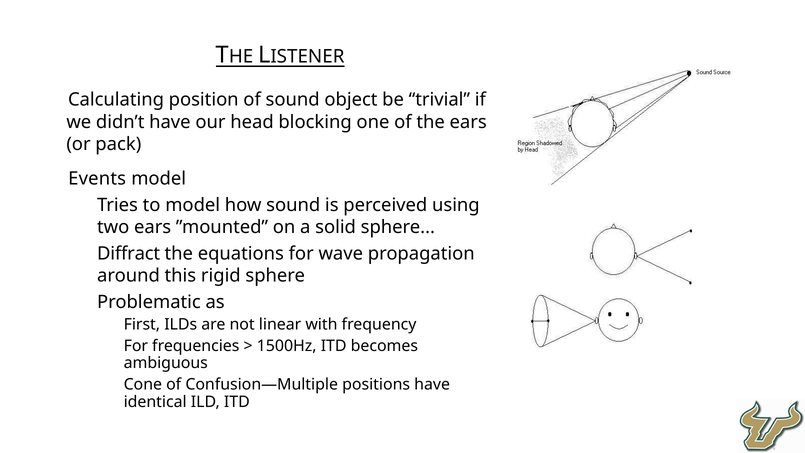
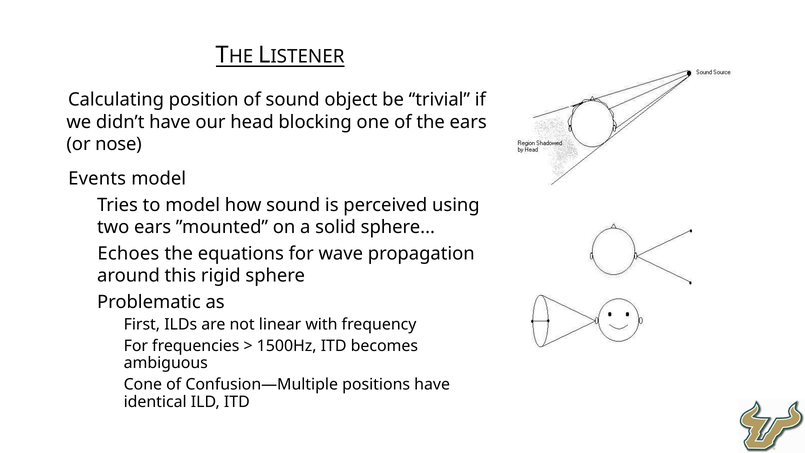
pack: pack -> nose (118, 144)
Diffract: Diffract -> Echoes (128, 254)
